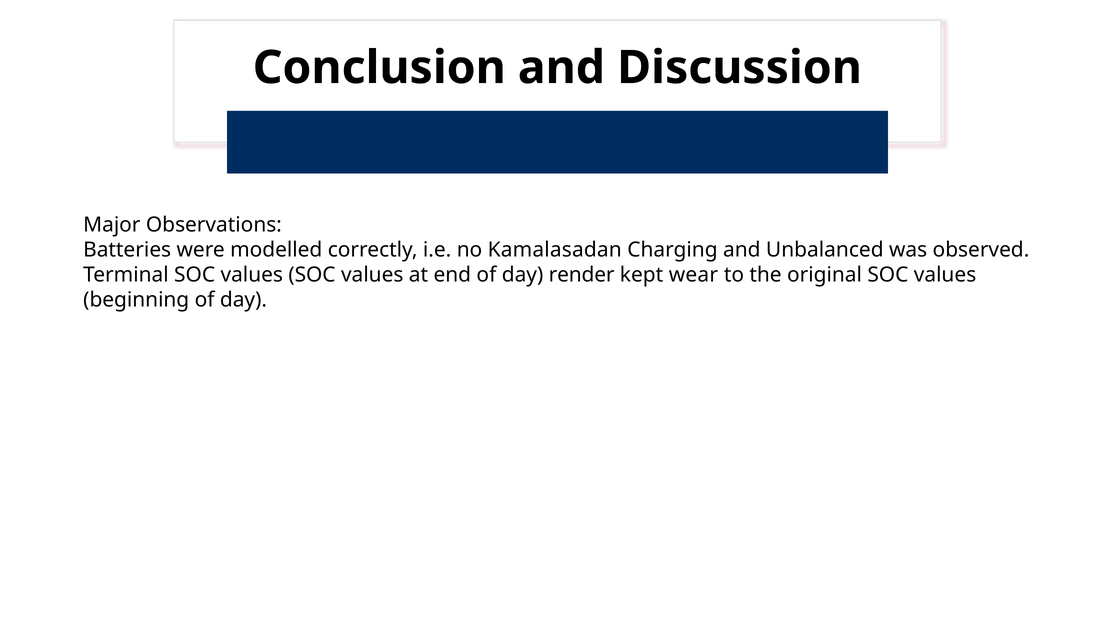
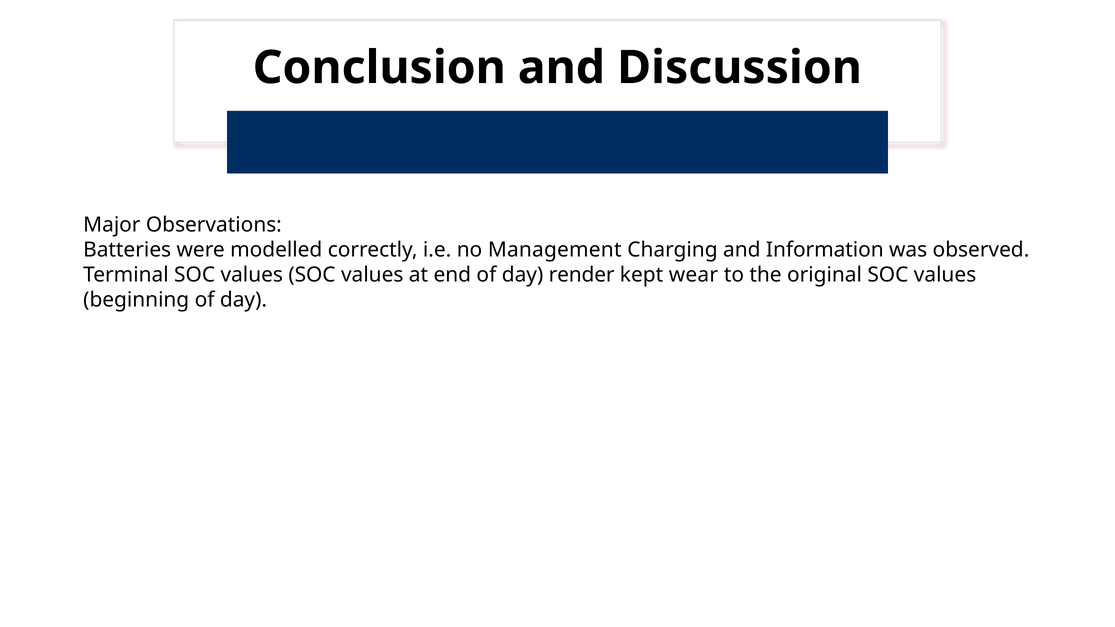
Kamalasadan: Kamalasadan -> Management (555, 250)
Unbalanced: Unbalanced -> Information (825, 250)
